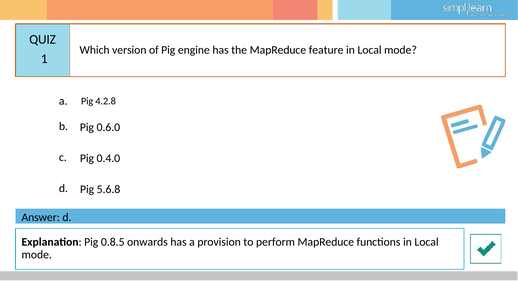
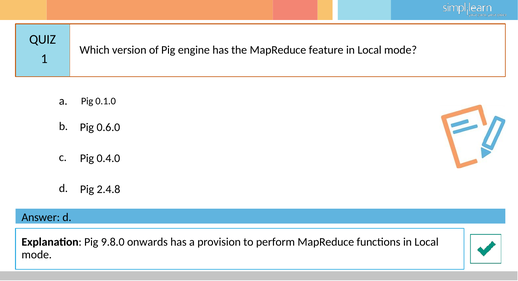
4.2.8: 4.2.8 -> 0.1.0 (106, 101)
5.6.8: 5.6.8 -> 2.4.8 (108, 189)
0.8.5: 0.8.5 -> 9.8.0 (113, 242)
